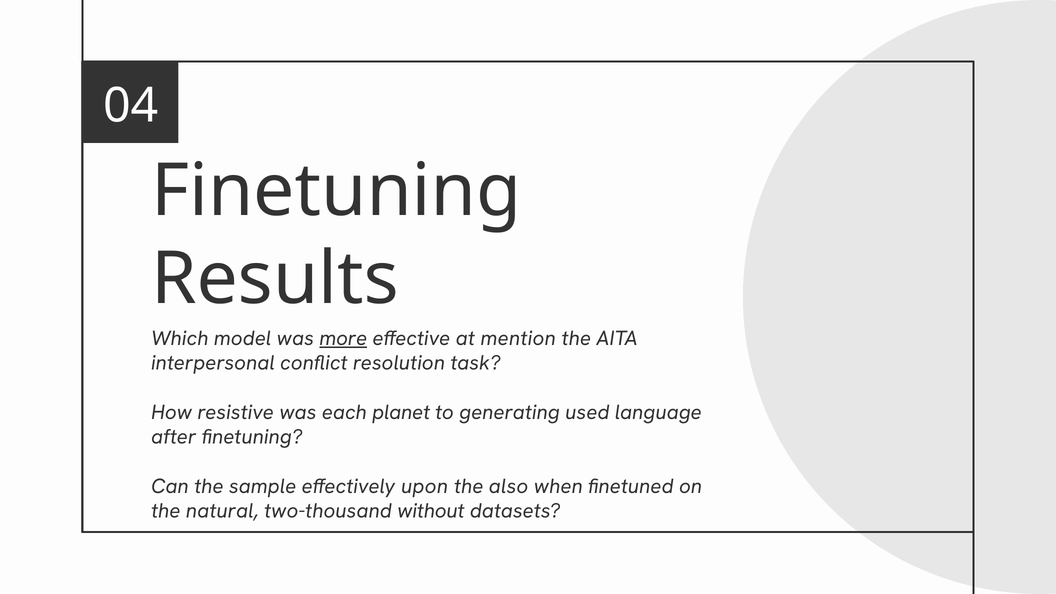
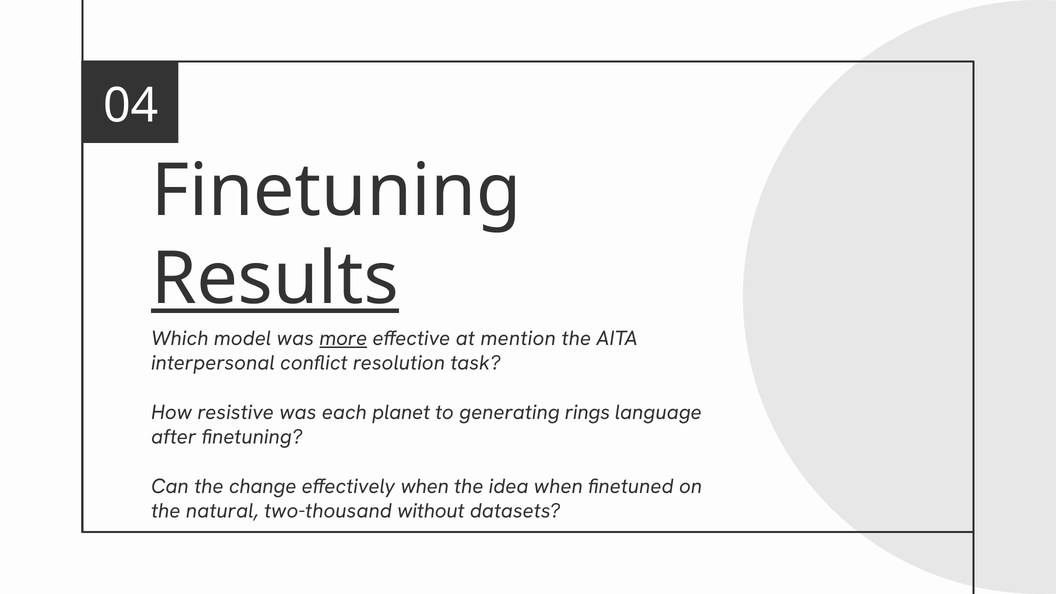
Results underline: none -> present (275, 279)
used: used -> rings (587, 412)
sample: sample -> change (263, 486)
effectively upon: upon -> when (425, 486)
also: also -> idea (509, 486)
